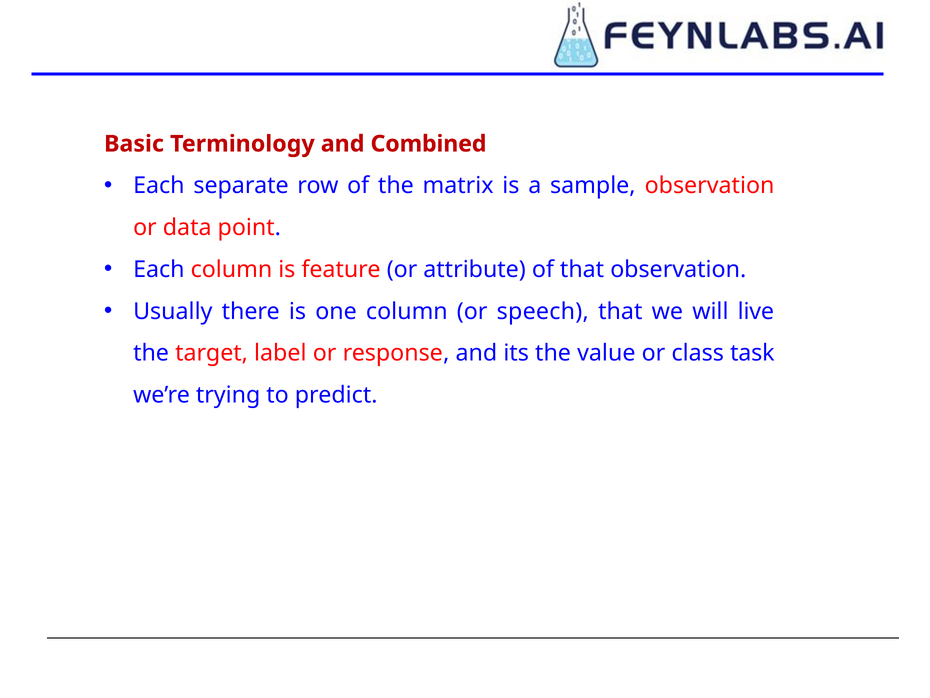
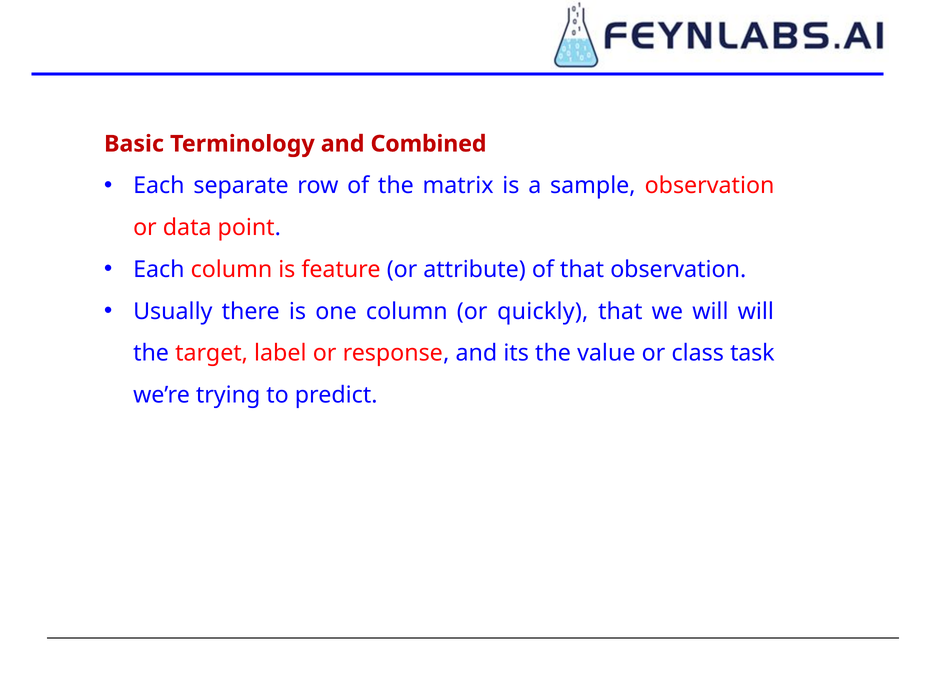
speech: speech -> quickly (543, 311)
will live: live -> will (756, 311)
